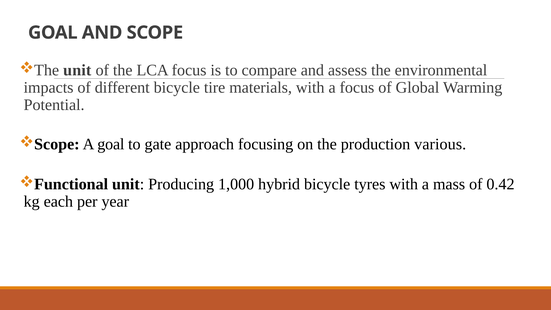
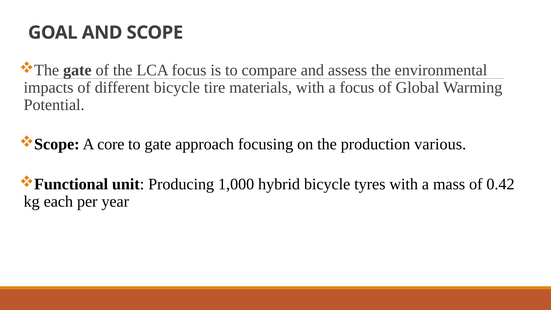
unit: unit -> gate (77, 70)
A goal: goal -> core (111, 144)
